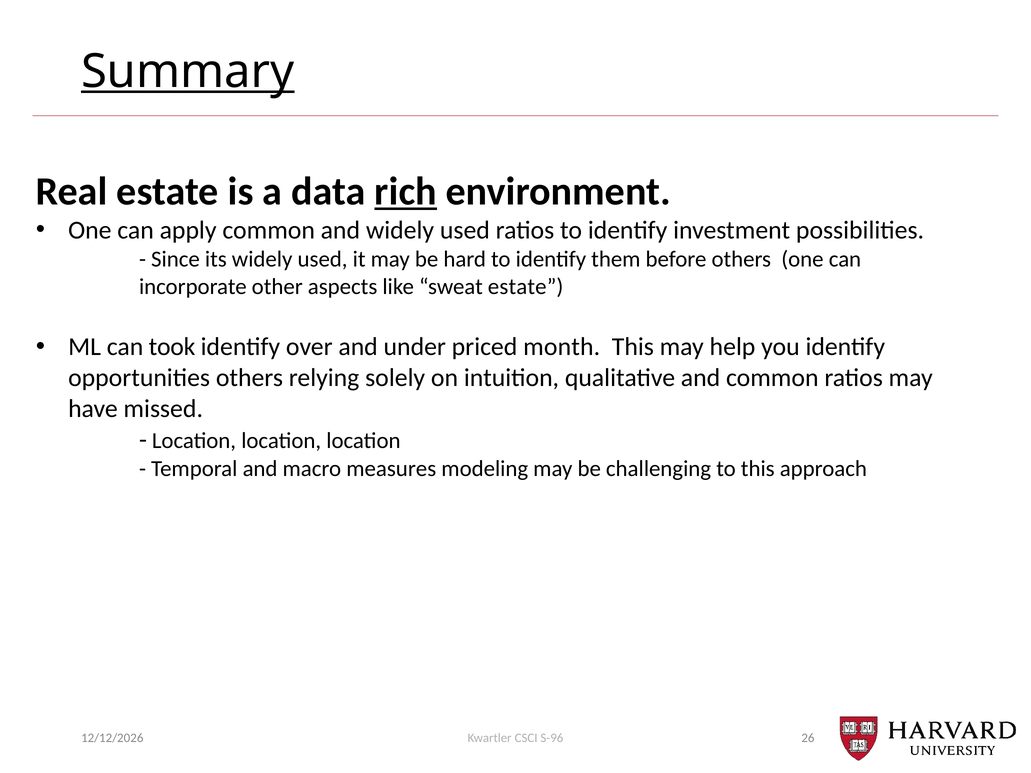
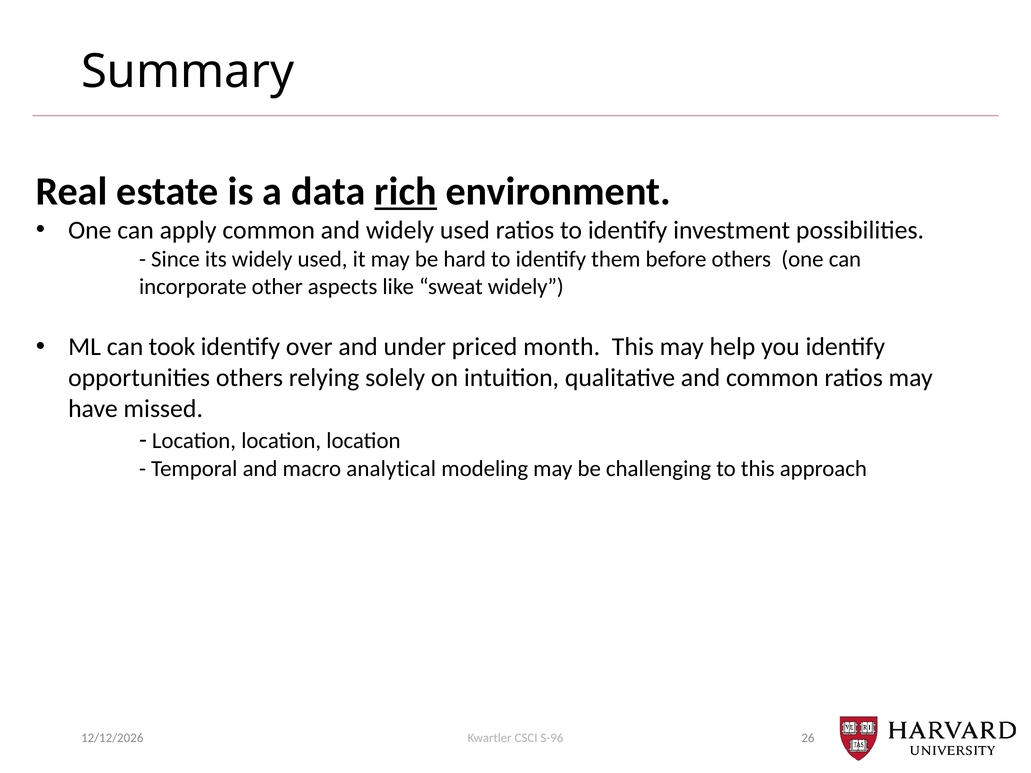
Summary underline: present -> none (188, 71)
sweat estate: estate -> widely (526, 287)
measures: measures -> analytical (391, 469)
